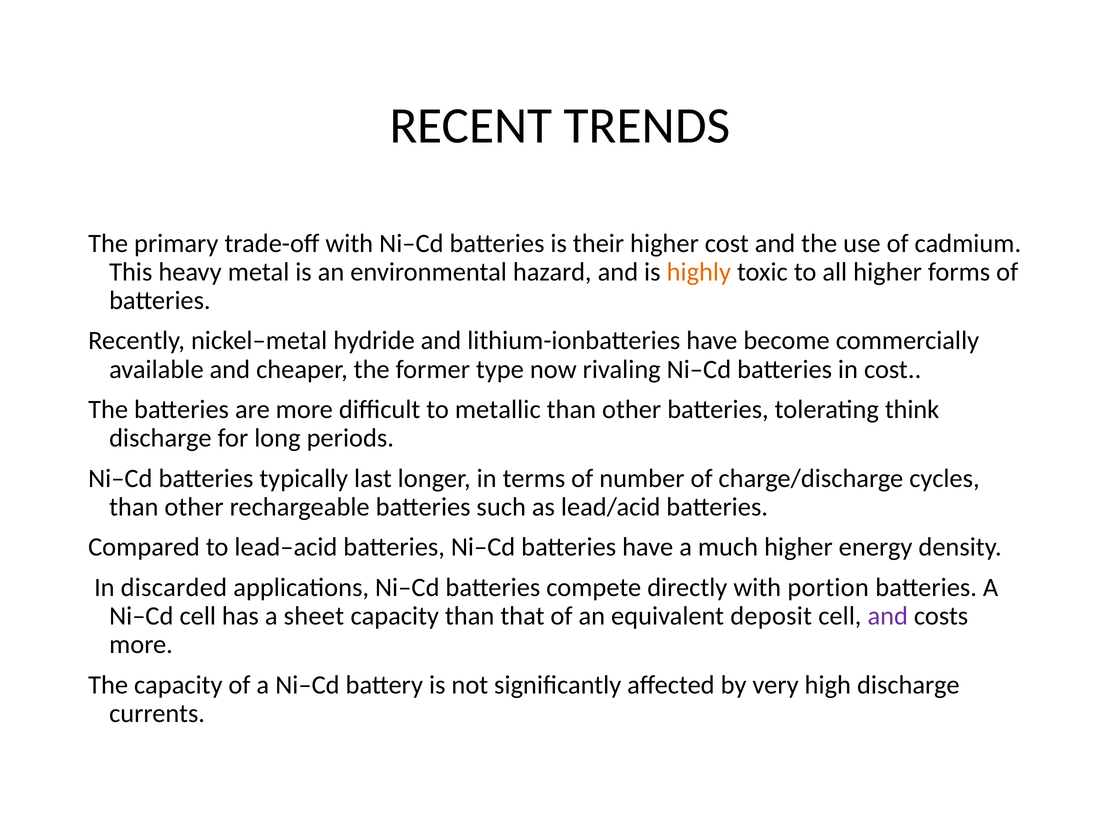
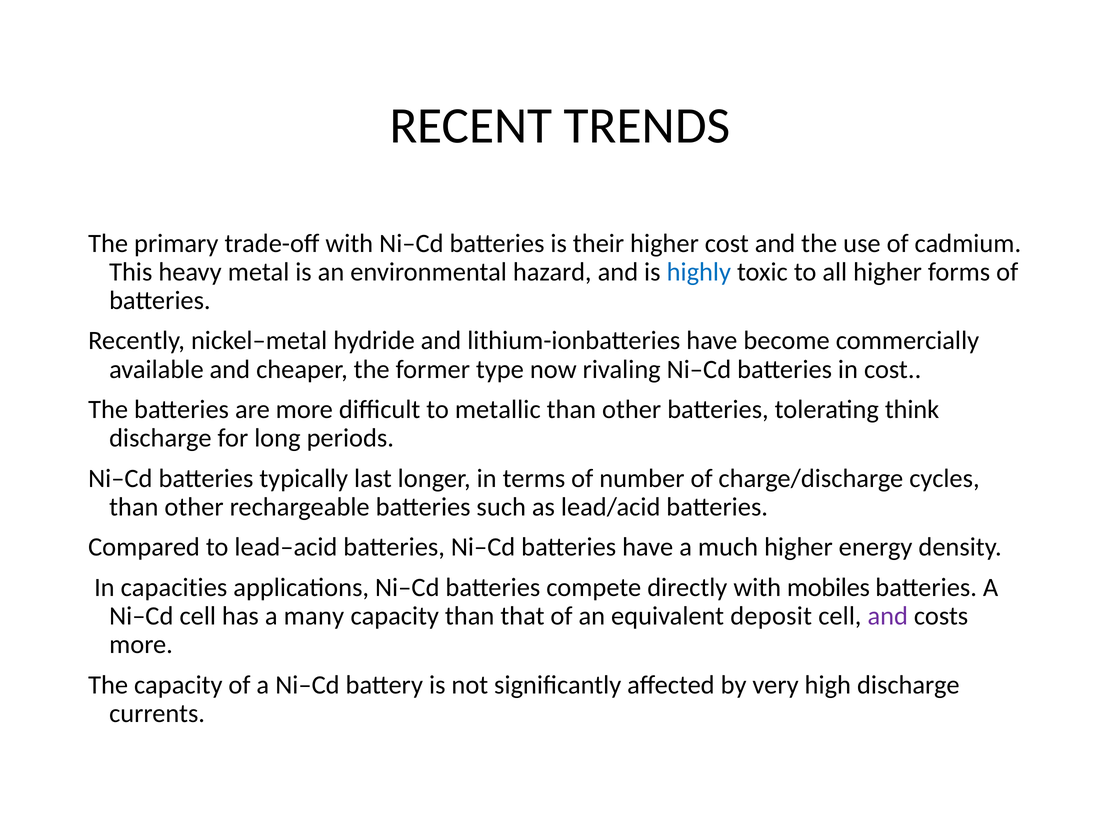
highly colour: orange -> blue (699, 272)
discarded: discarded -> capacities (174, 587)
portion: portion -> mobiles (828, 587)
sheet: sheet -> many (314, 616)
